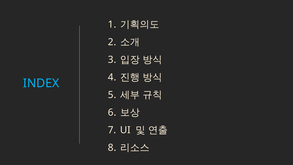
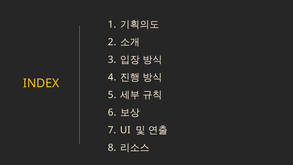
INDEX colour: light blue -> yellow (41, 83)
